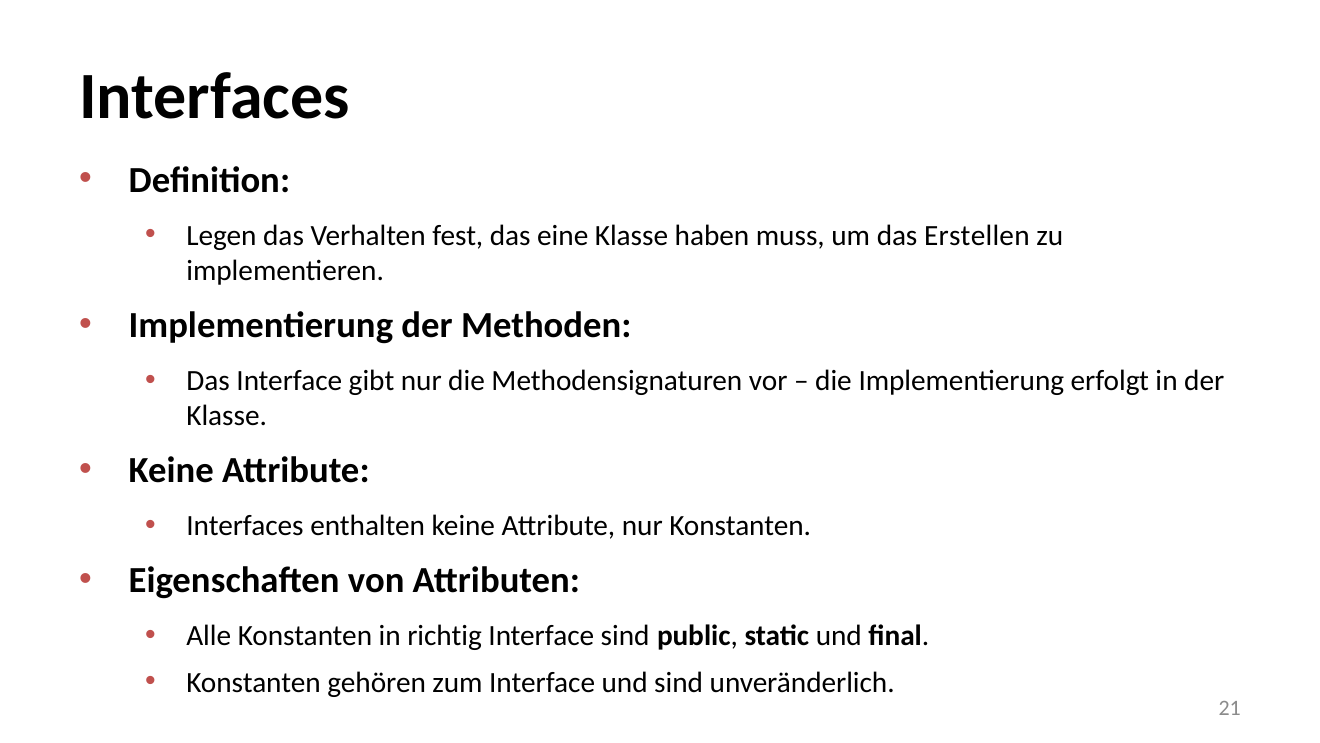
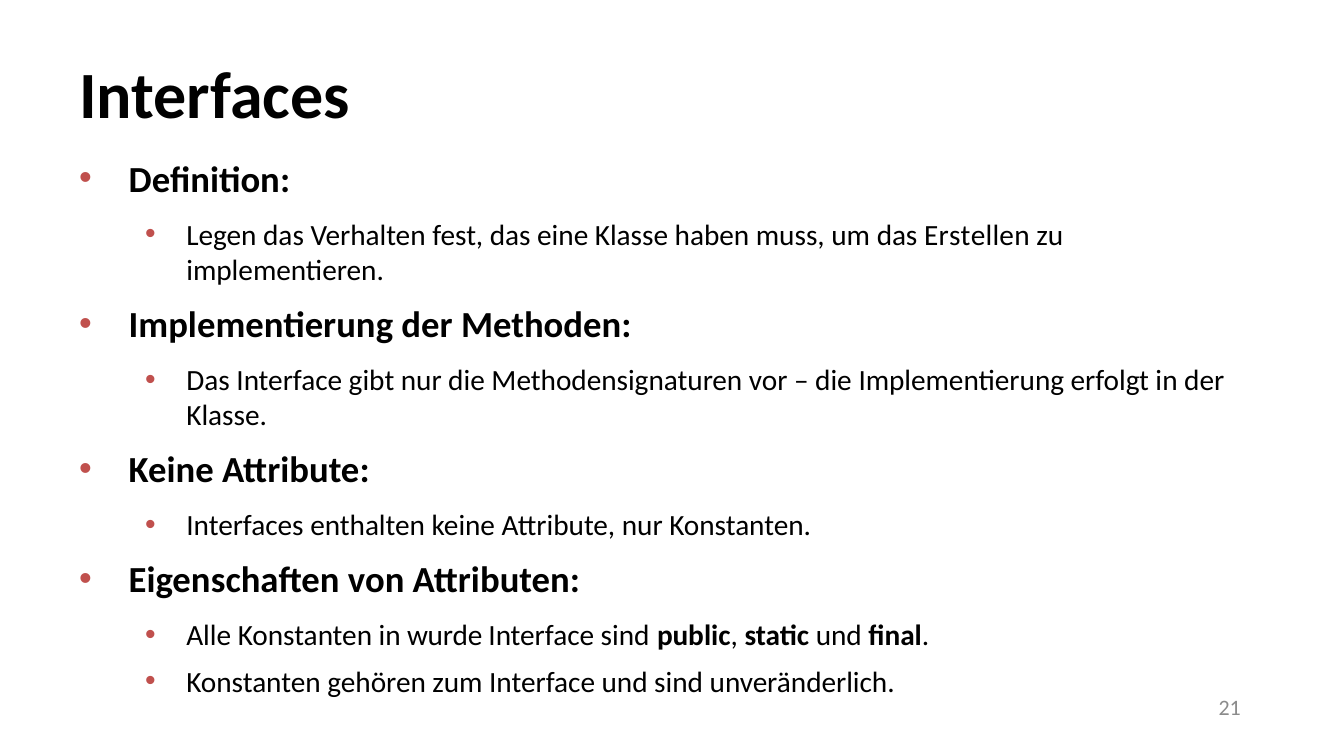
richtig: richtig -> wurde (445, 636)
